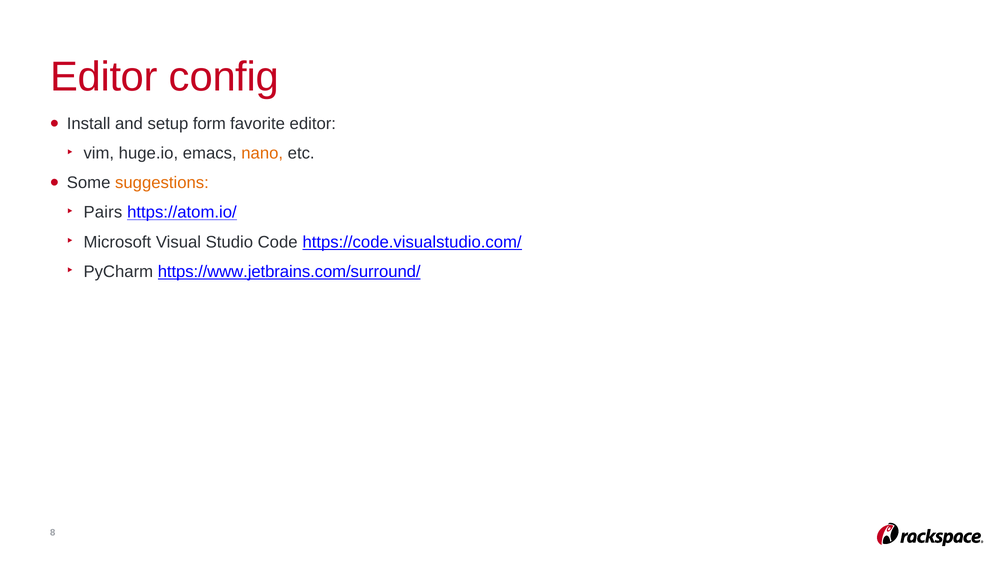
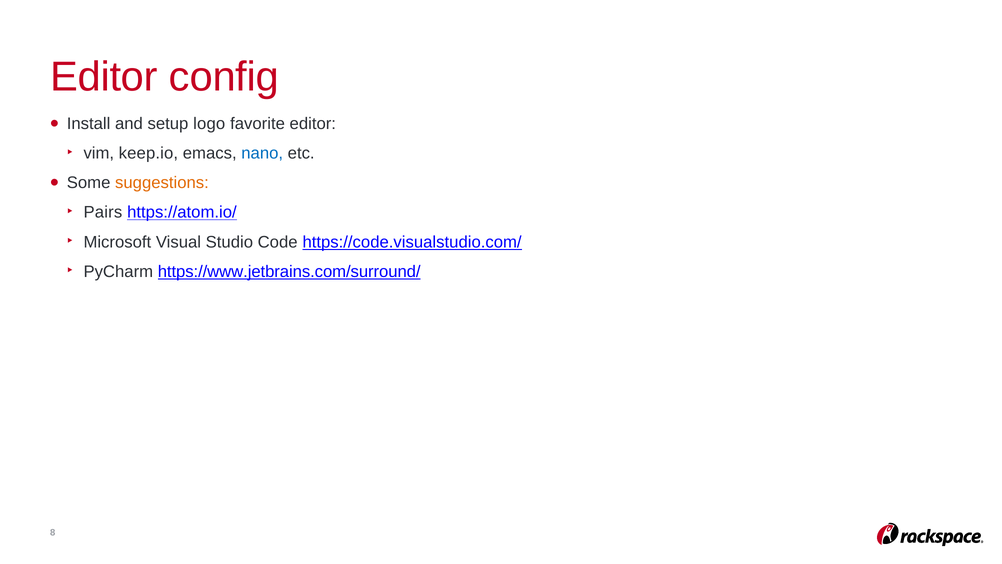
form: form -> logo (209, 124)
huge.io: huge.io -> keep.io (148, 153)
nano colour: orange -> blue (262, 153)
